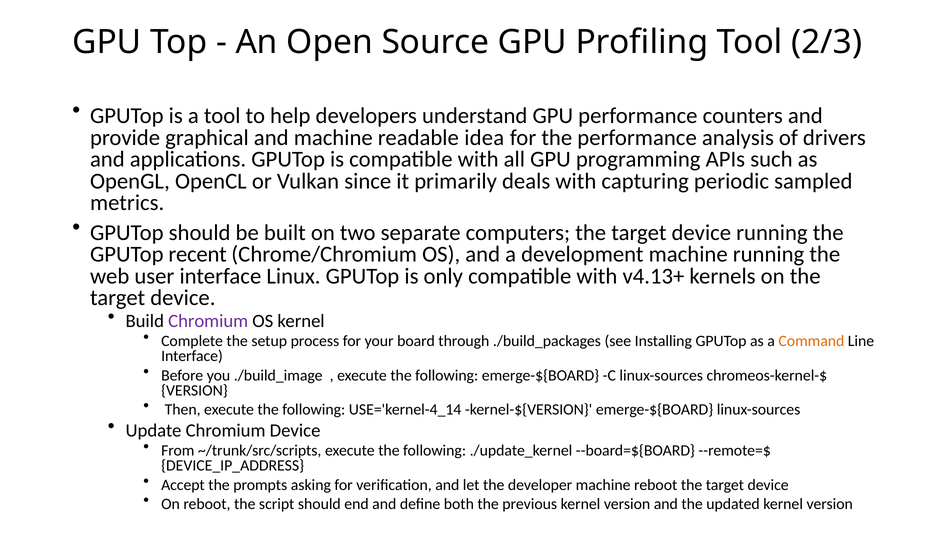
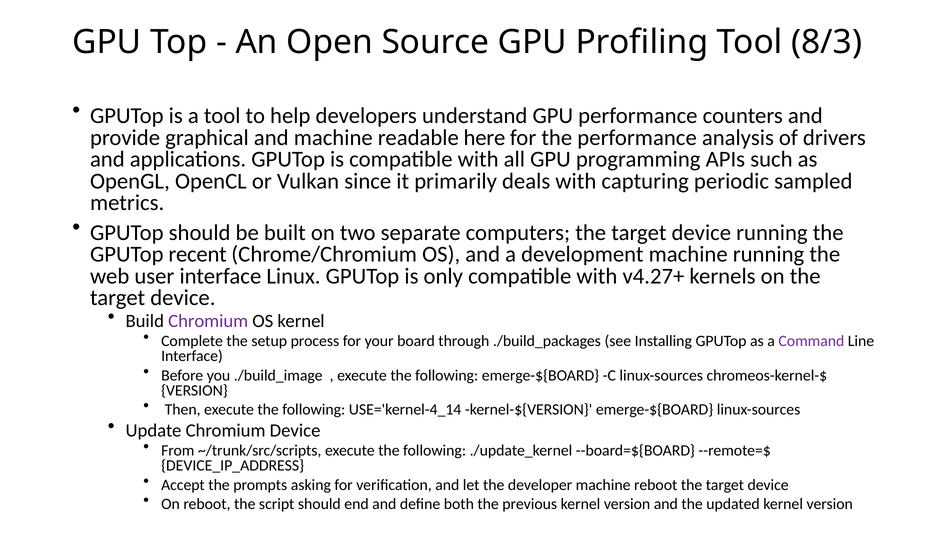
2/3: 2/3 -> 8/3 (827, 42)
idea: idea -> here (484, 138)
v4.13+: v4.13+ -> v4.27+ (653, 276)
Command colour: orange -> purple (811, 341)
